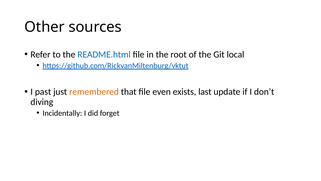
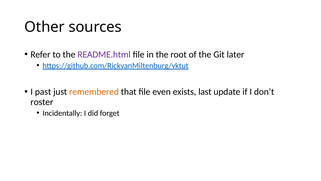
README.html colour: blue -> purple (104, 54)
local: local -> later (236, 54)
diving: diving -> roster (42, 102)
